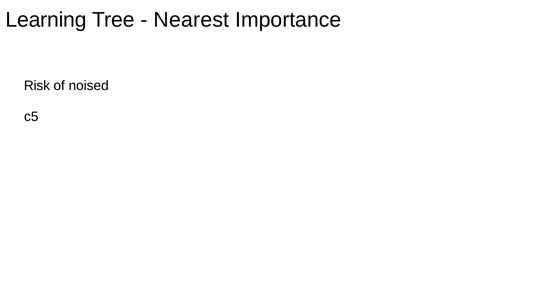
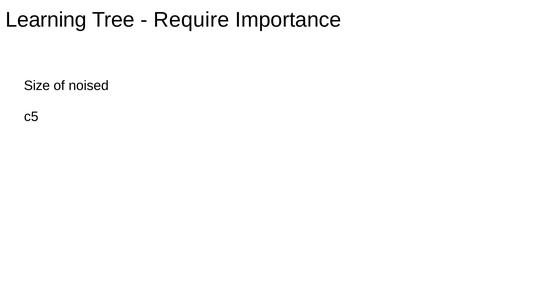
Nearest: Nearest -> Require (191, 20)
Risk: Risk -> Size (37, 86)
